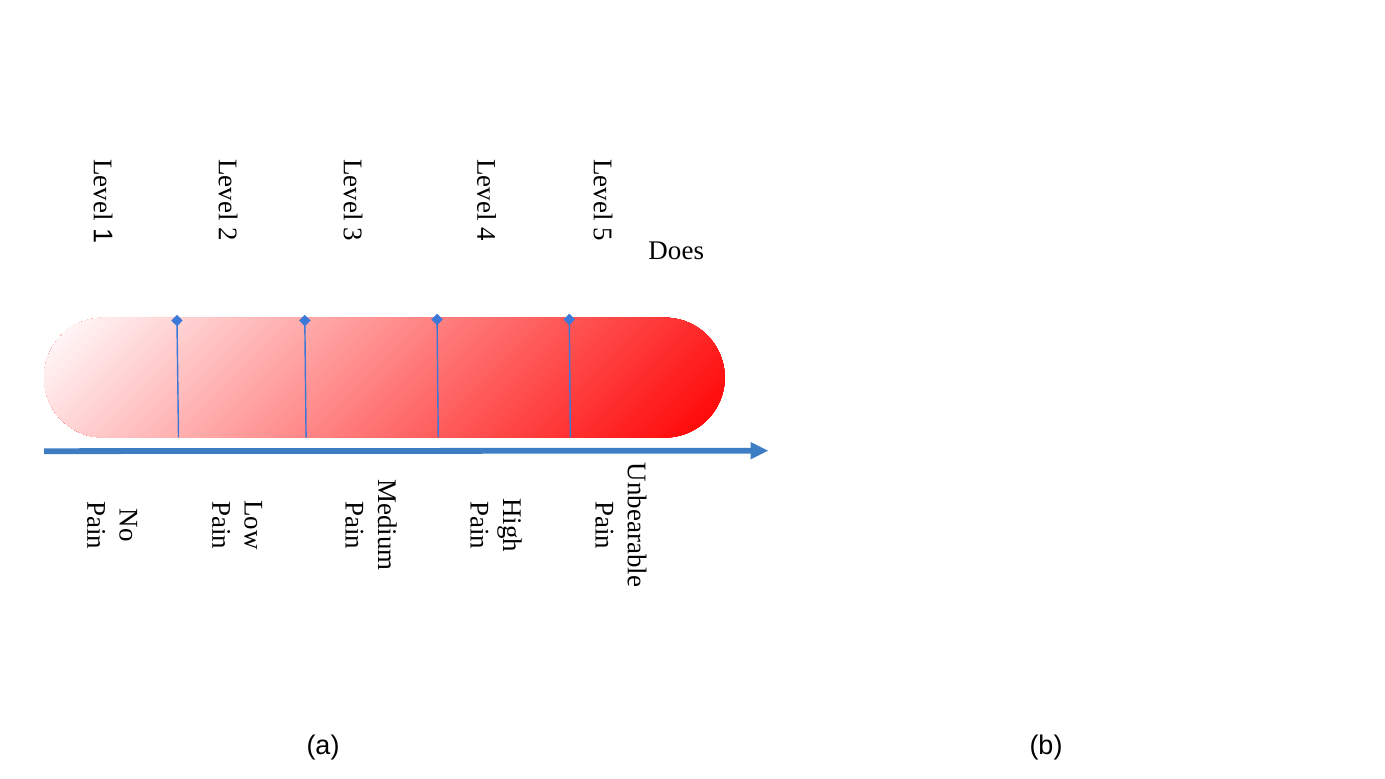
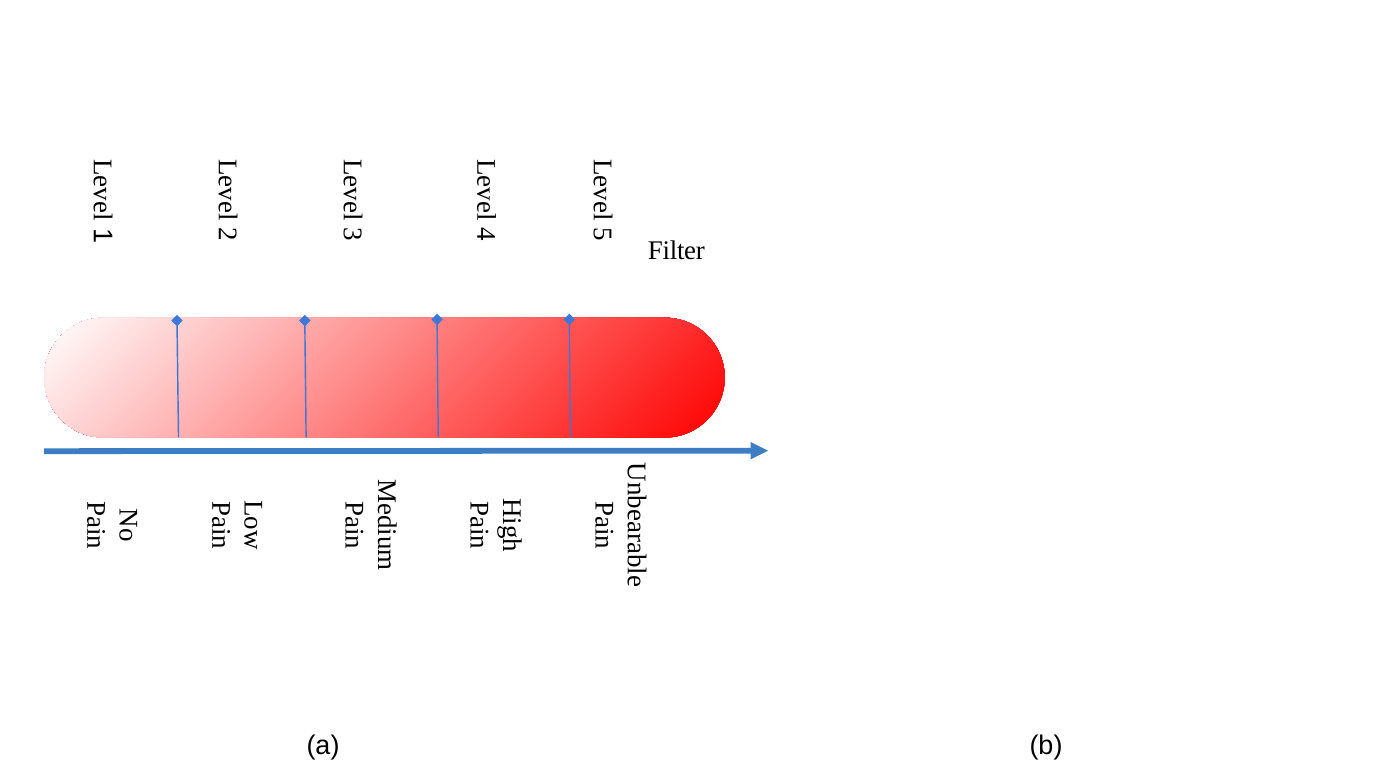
Does: Does -> Filter (676, 250)
